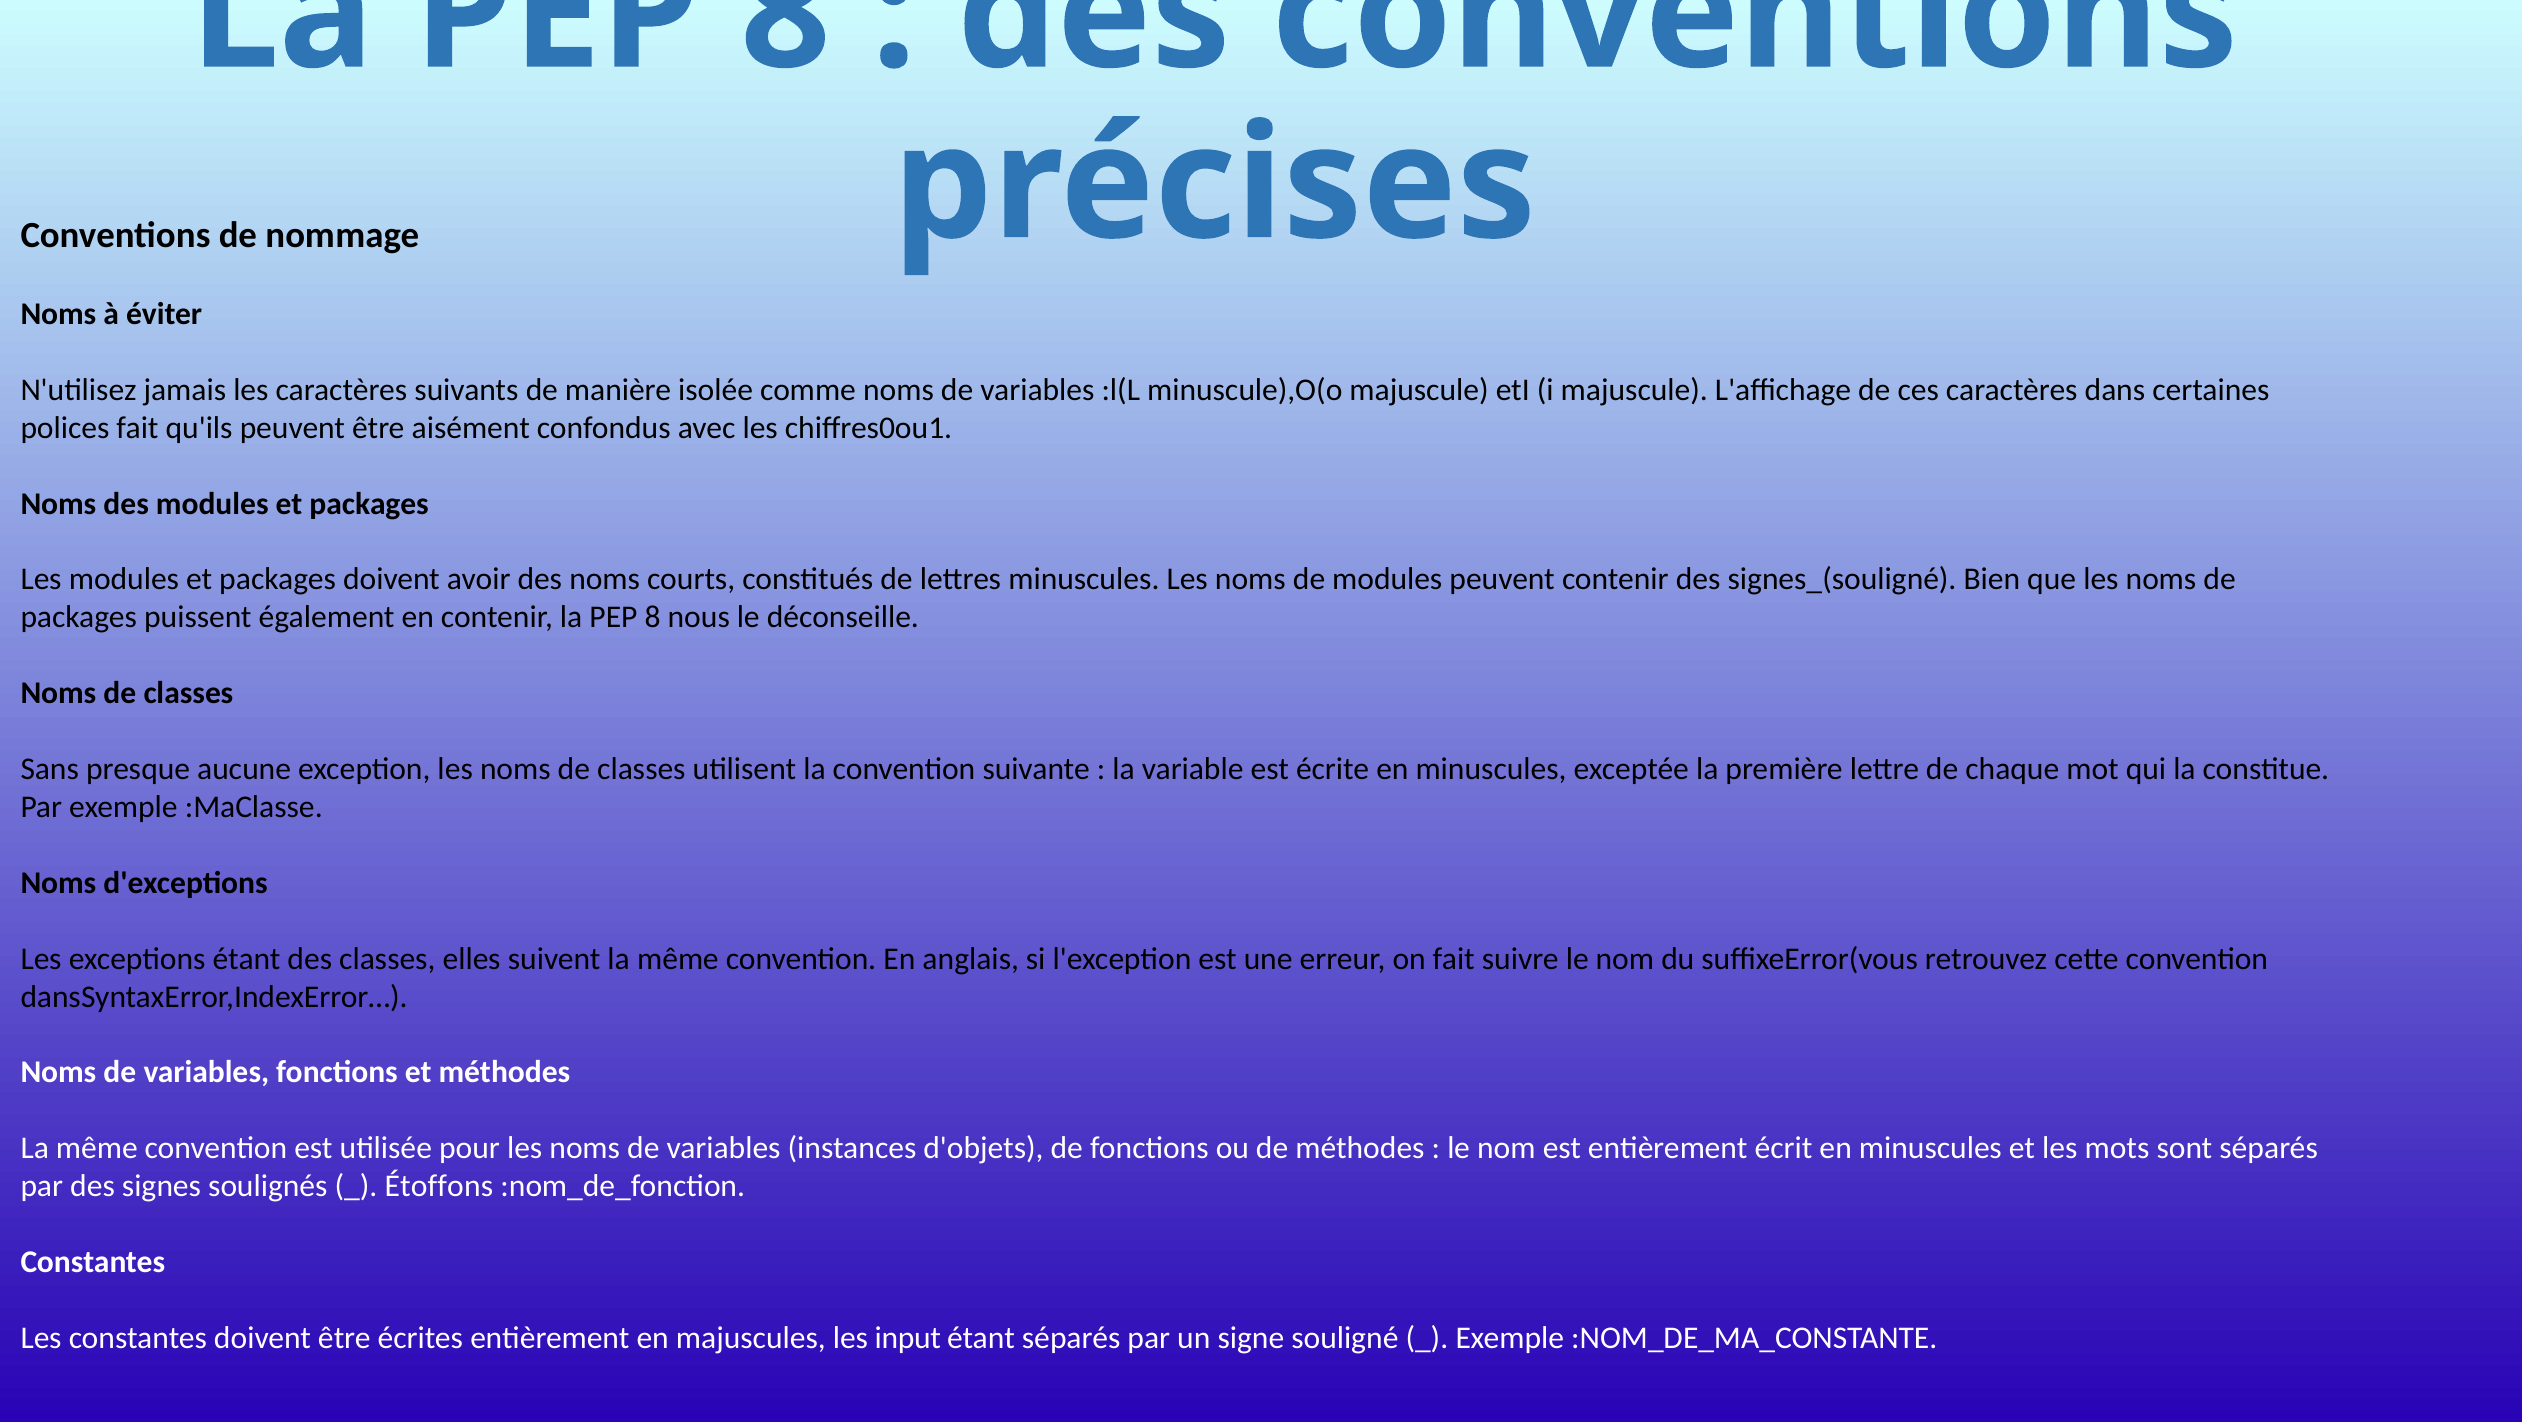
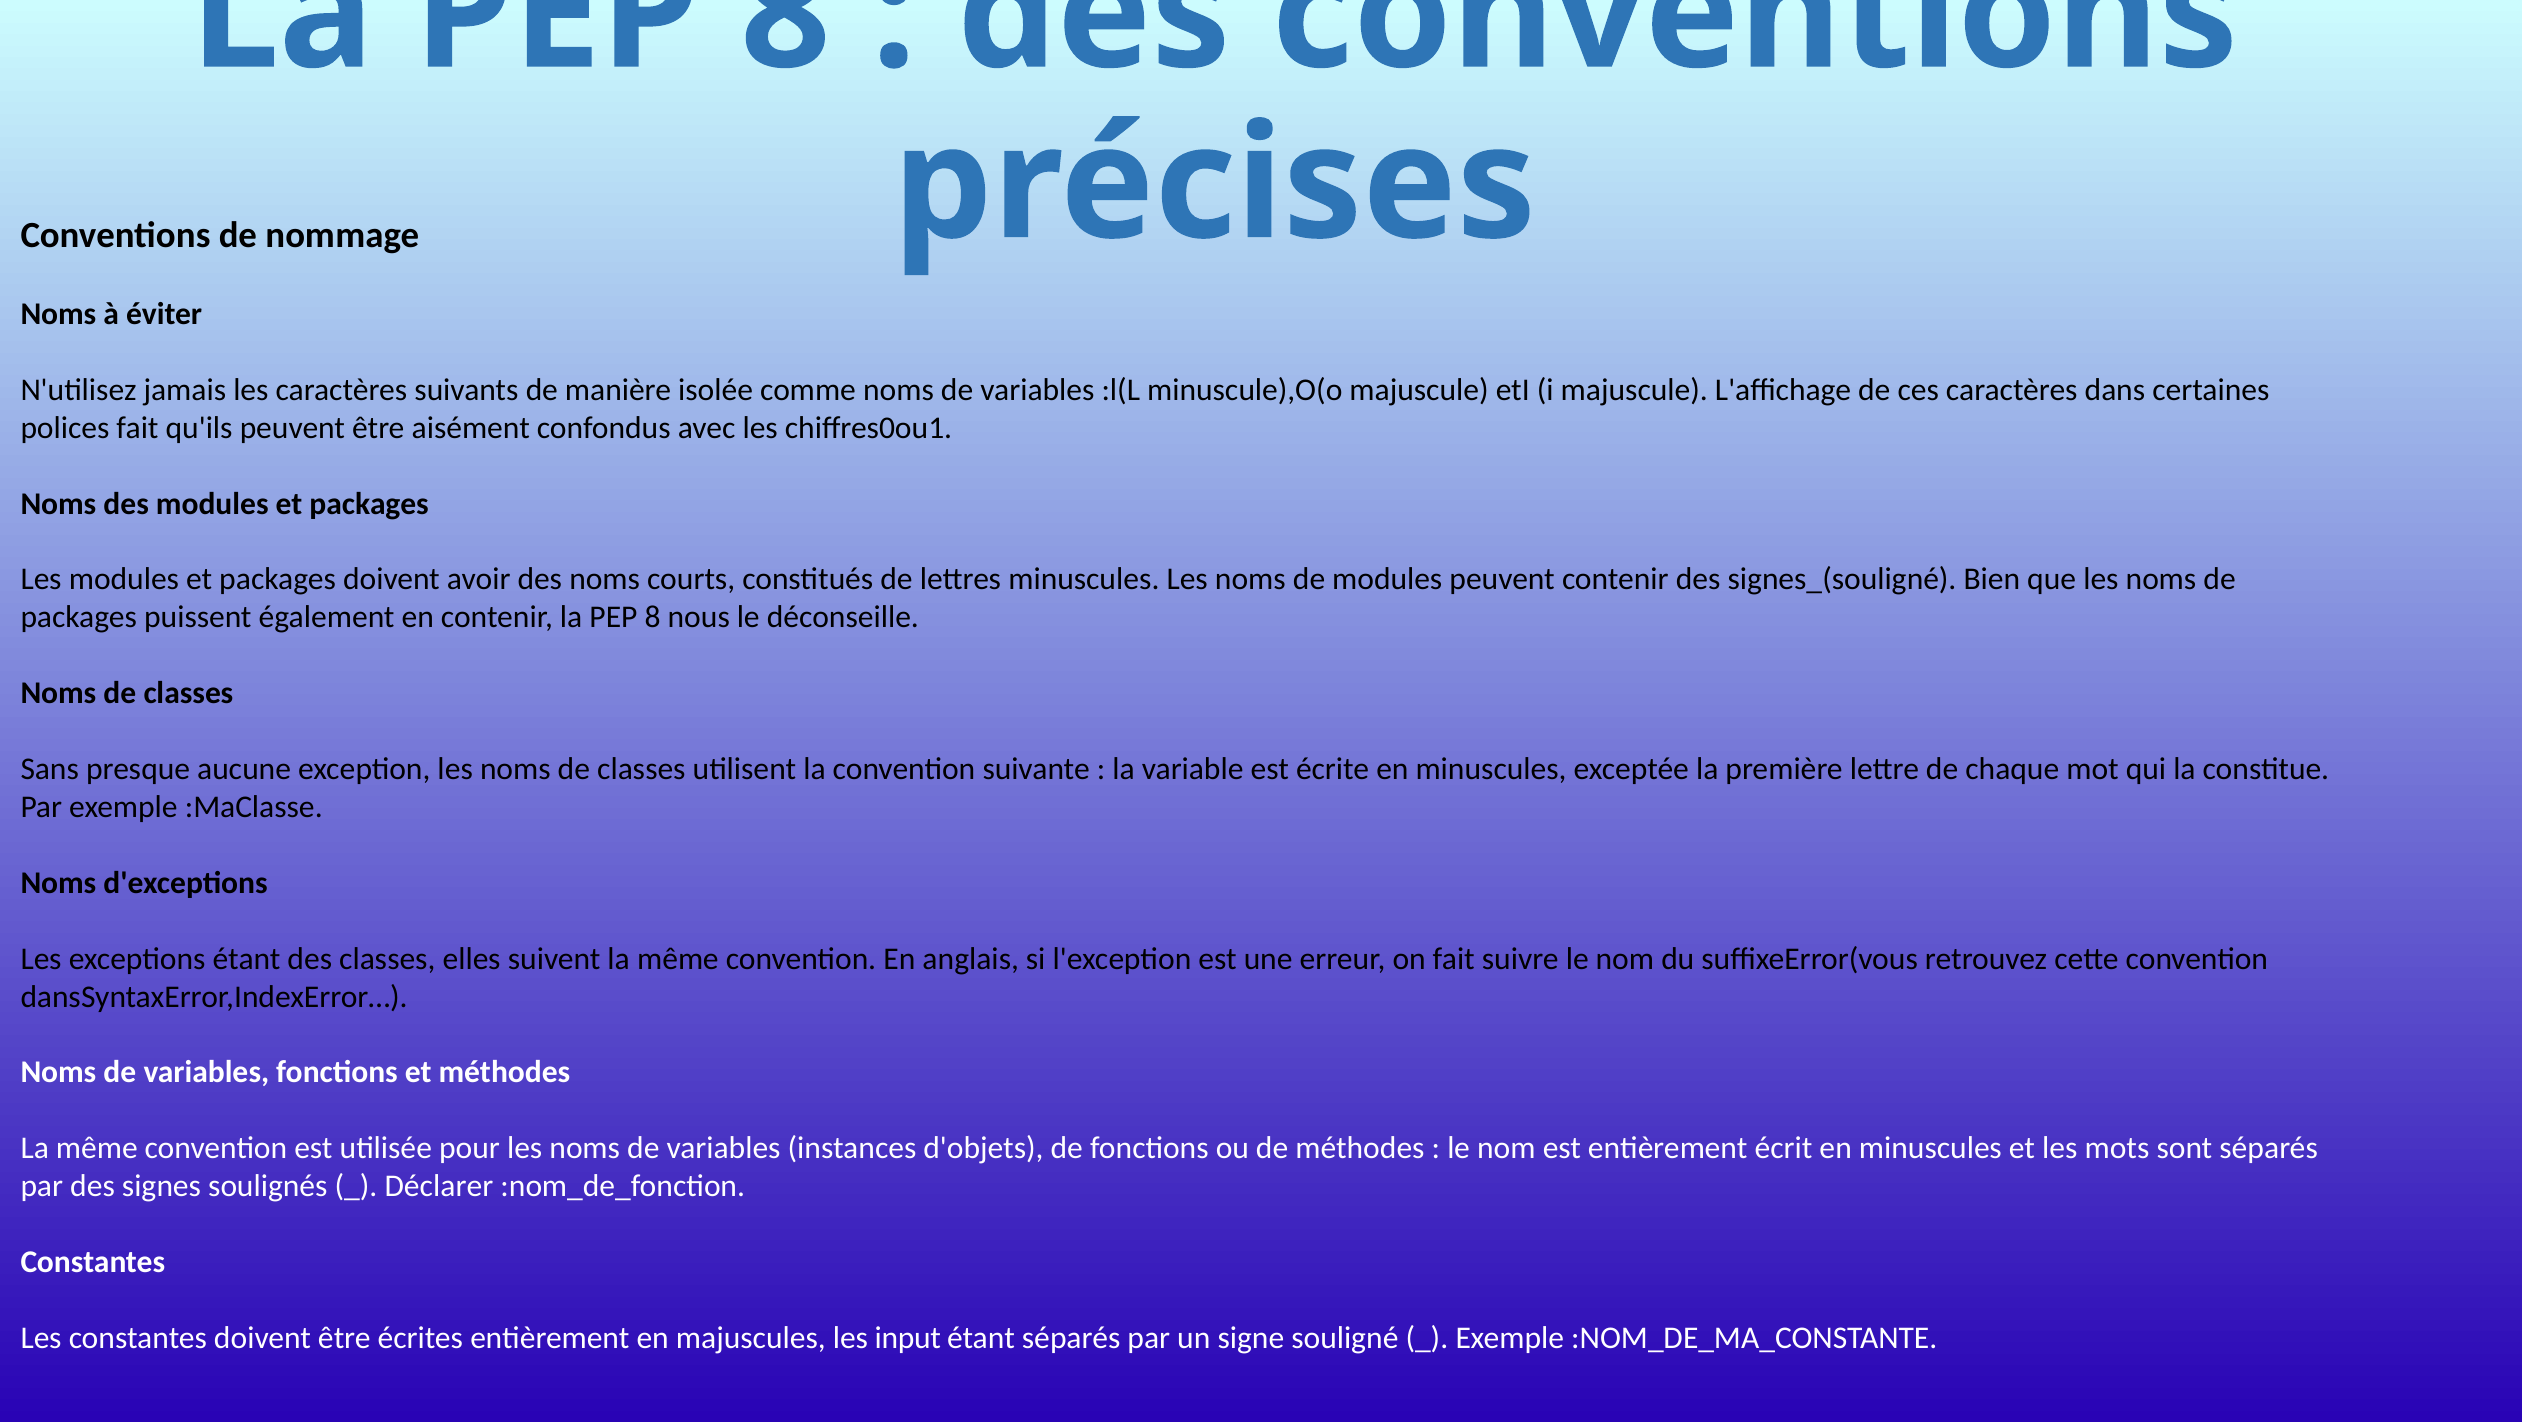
Étoffons: Étoffons -> Déclarer (439, 1186)
